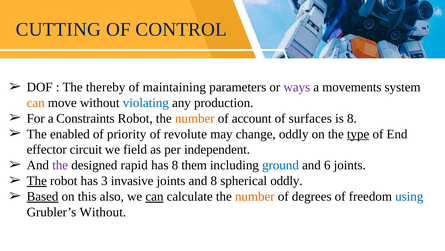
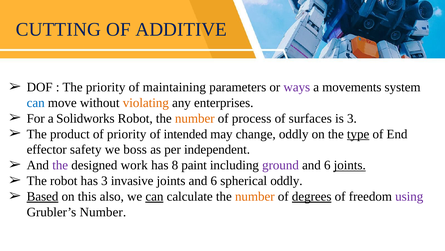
CONTROL: CONTROL -> ADDITIVE (181, 30)
The thereby: thereby -> priority (106, 87)
can colour: orange -> blue (36, 103)
violating colour: blue -> orange (146, 103)
production: production -> enterprises (224, 103)
Constraints: Constraints -> Solidworks (85, 118)
account: account -> process (252, 118)
is 8: 8 -> 3 (352, 118)
enabled: enabled -> product (70, 134)
revolute: revolute -> intended (185, 134)
circuit: circuit -> safety (86, 149)
field: field -> boss (135, 149)
rapid: rapid -> work (134, 165)
them: them -> paint (194, 165)
ground colour: blue -> purple (280, 165)
joints underline: none -> present (350, 165)
The underline: present -> none (37, 180)
joints and 8: 8 -> 6 (214, 180)
degrees underline: none -> present (312, 196)
using colour: blue -> purple (409, 196)
Grubler’s Without: Without -> Number (103, 212)
